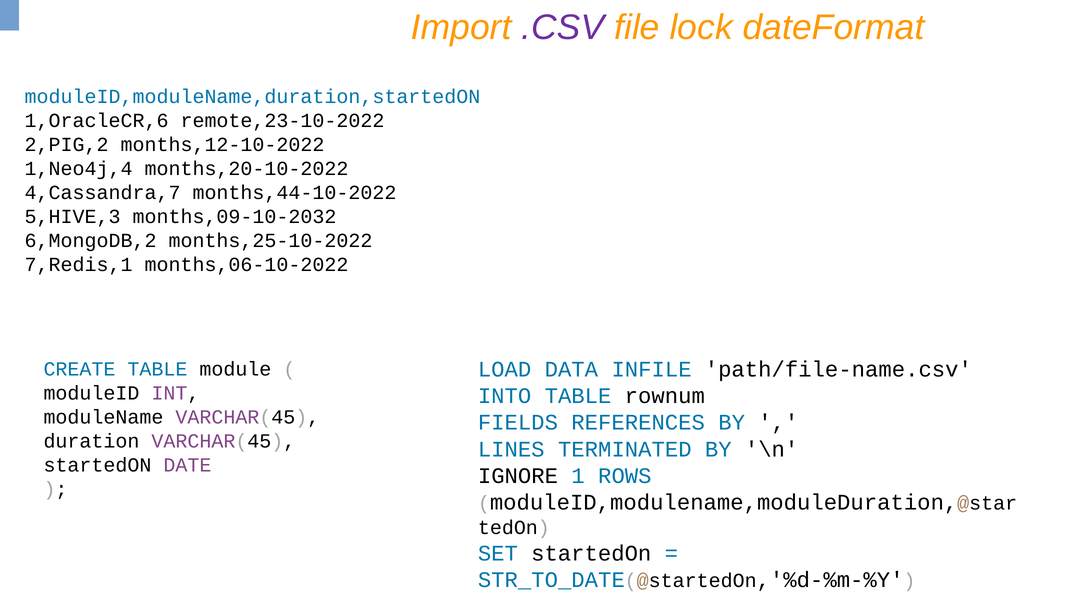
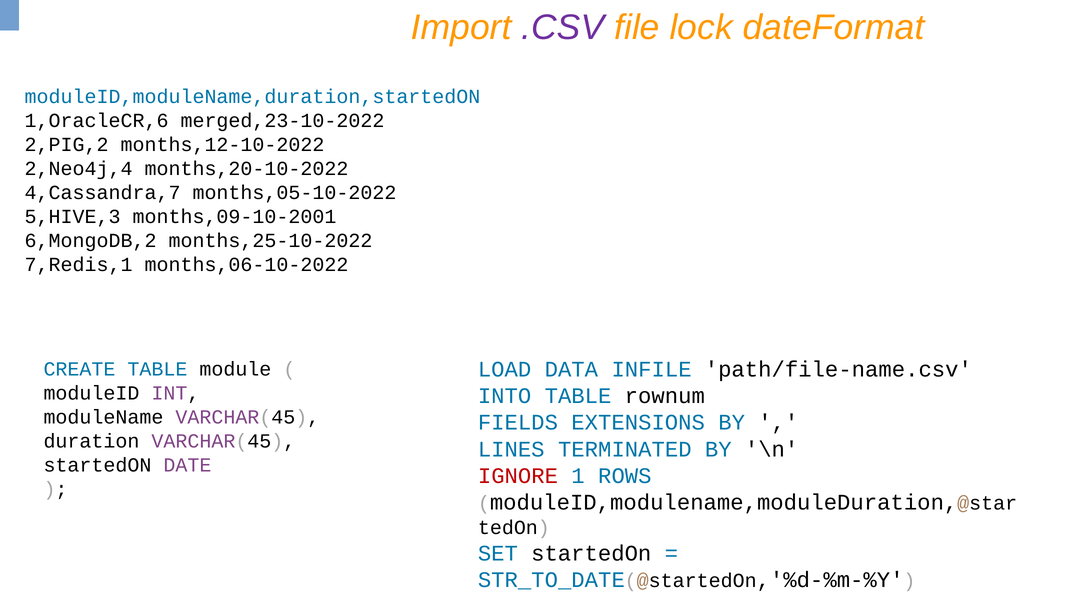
remote,23-10-2022: remote,23-10-2022 -> merged,23-10-2022 (282, 120)
1,Neo4j,4: 1,Neo4j,4 -> 2,Neo4j,4 (79, 168)
months,44-10-2022: months,44-10-2022 -> months,05-10-2022 (294, 192)
months,09-10-2032: months,09-10-2032 -> months,09-10-2001 (234, 216)
REFERENCES: REFERENCES -> EXTENSIONS (638, 422)
IGNORE colour: black -> red (518, 476)
